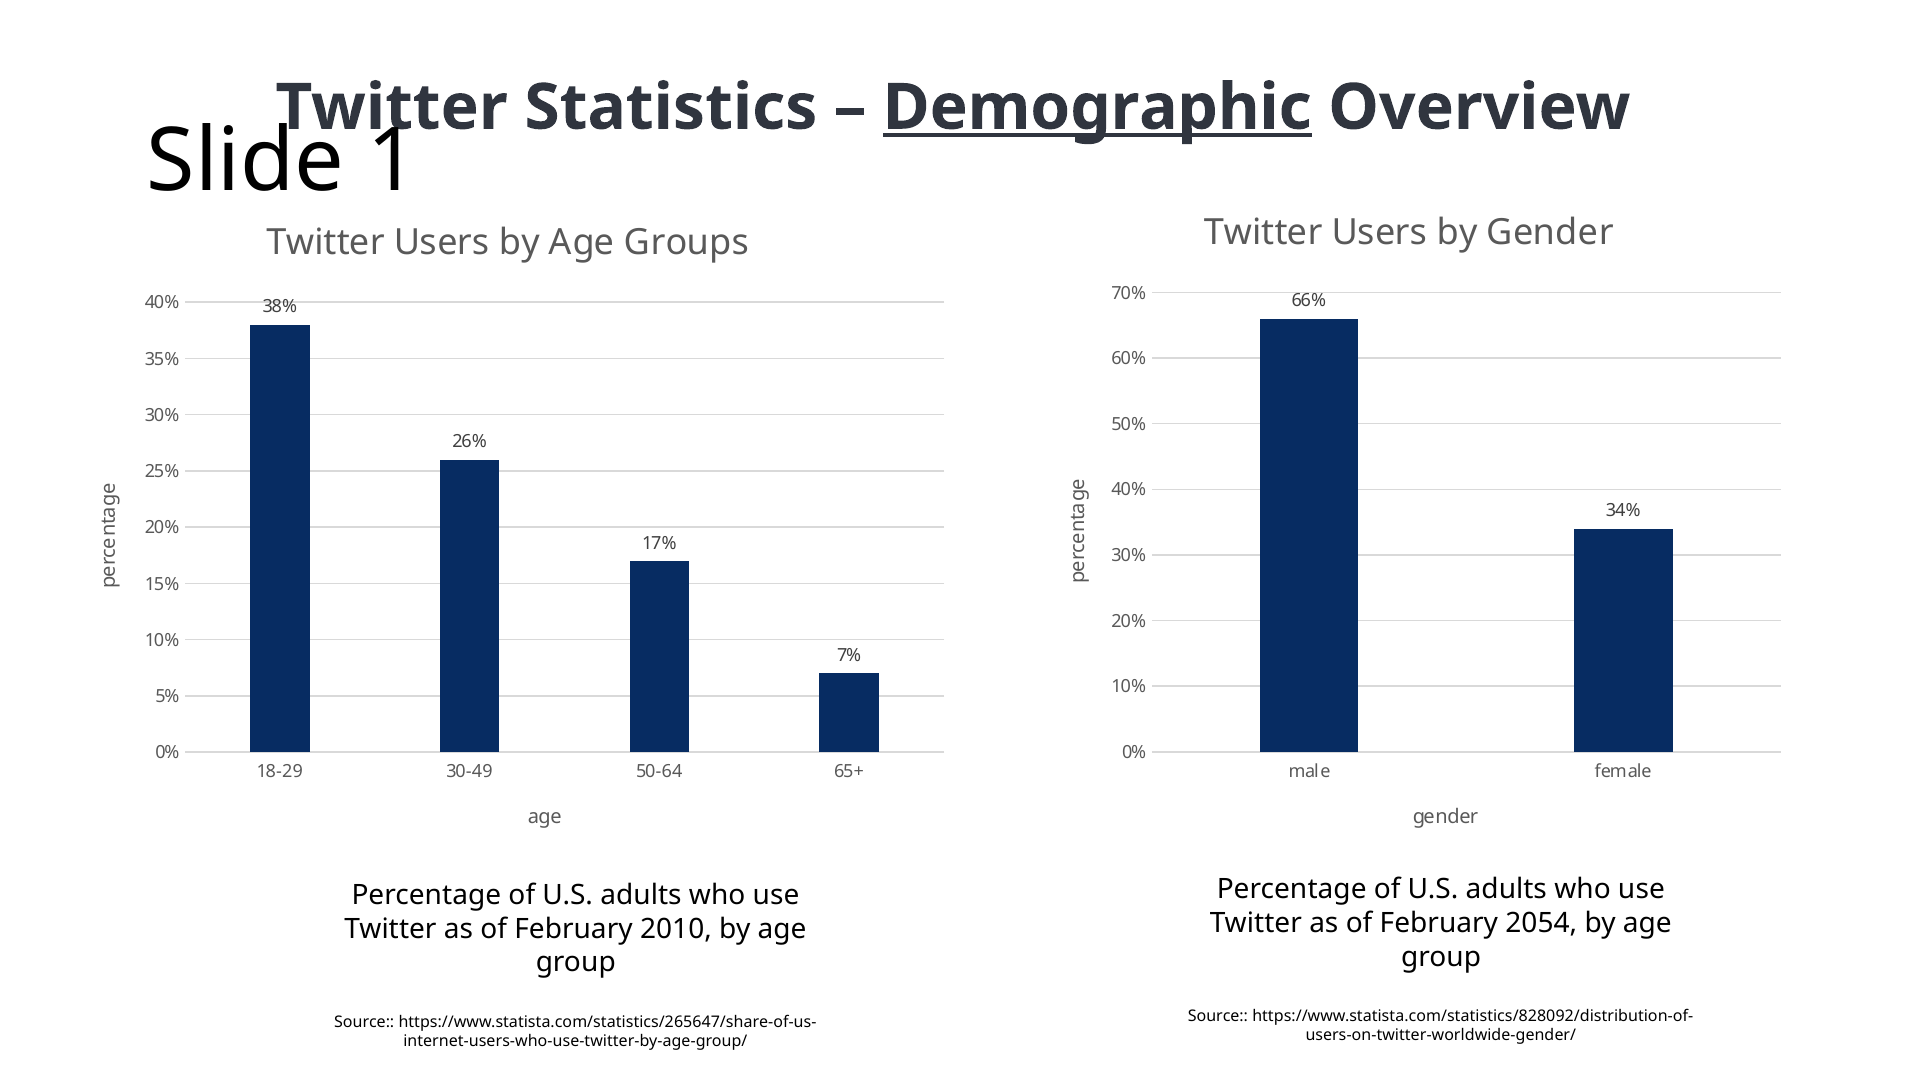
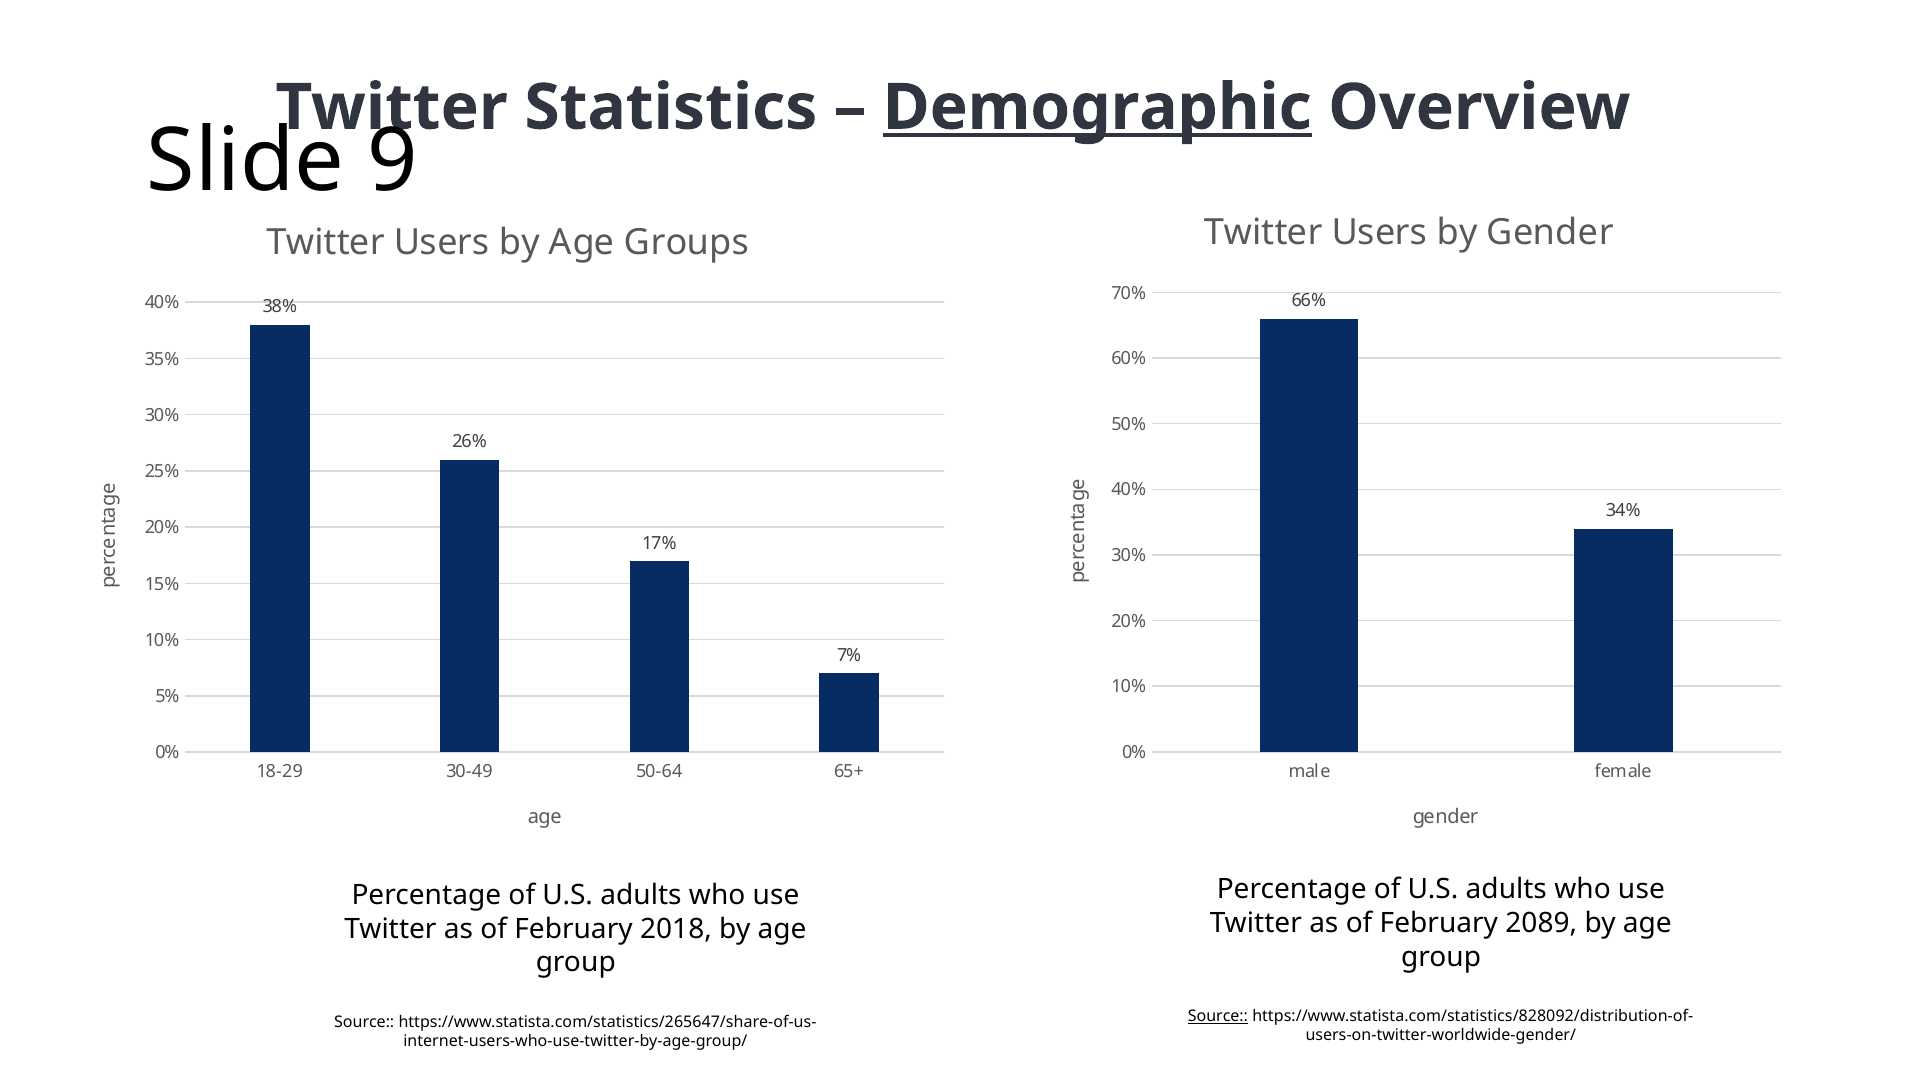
1: 1 -> 9 (392, 162)
2054: 2054 -> 2089 (1541, 923)
2010: 2010 -> 2018 (676, 929)
Source underline: none -> present (1218, 1016)
